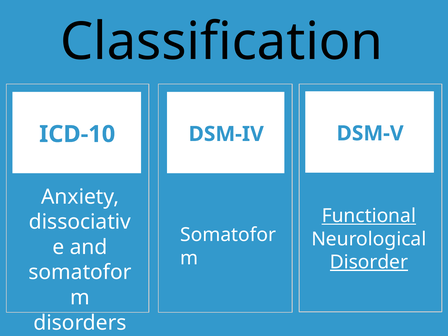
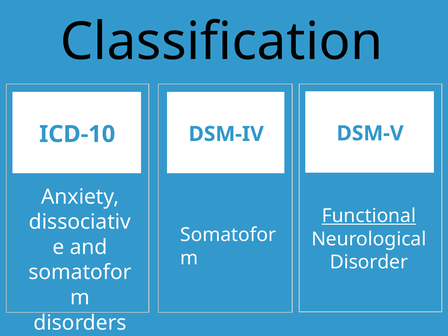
Disorder underline: present -> none (369, 262)
